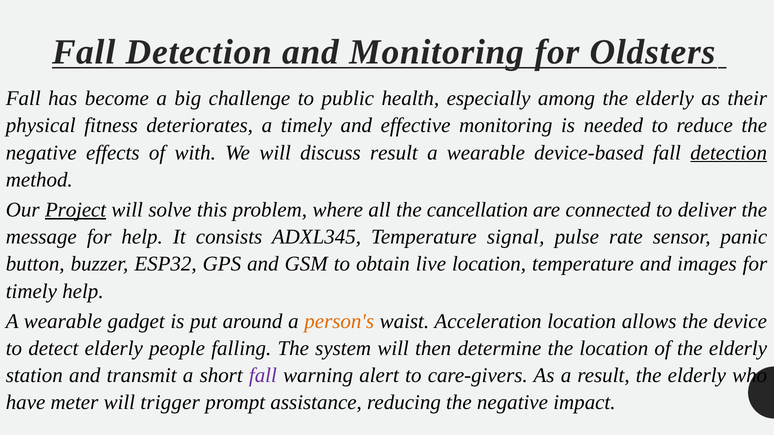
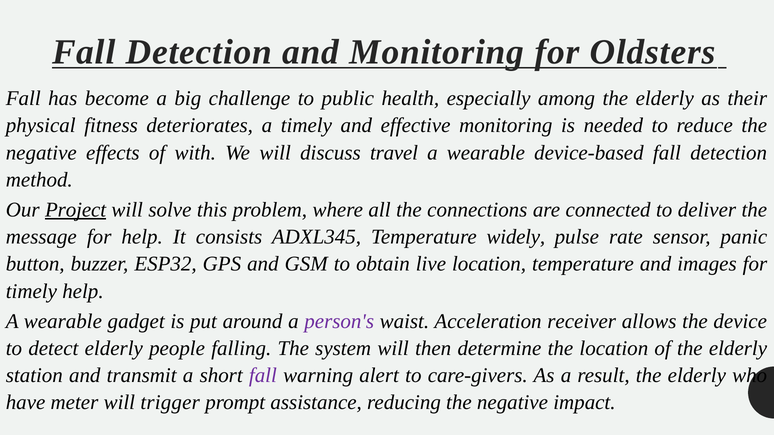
discuss result: result -> travel (394, 153)
detection underline: present -> none (729, 153)
cancellation: cancellation -> connections (477, 210)
signal: signal -> widely (516, 237)
person's colour: orange -> purple (339, 321)
Acceleration location: location -> receiver (582, 321)
